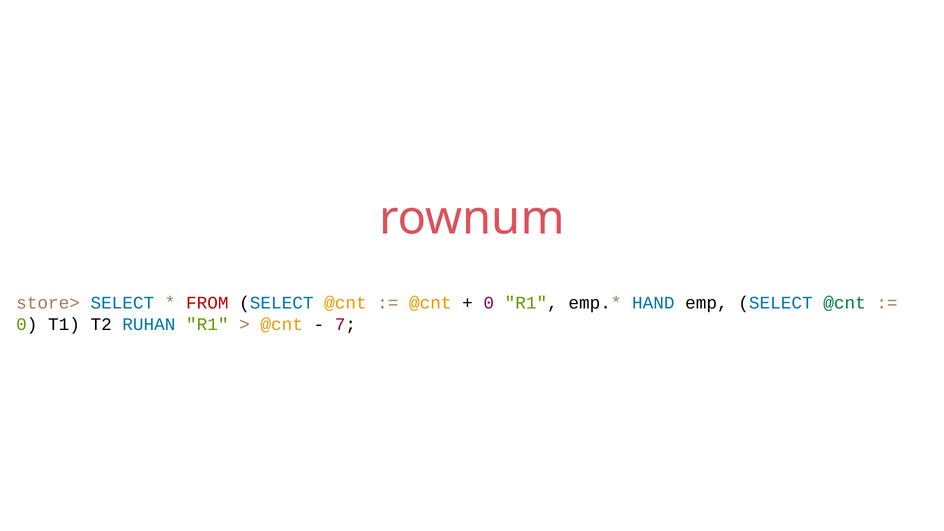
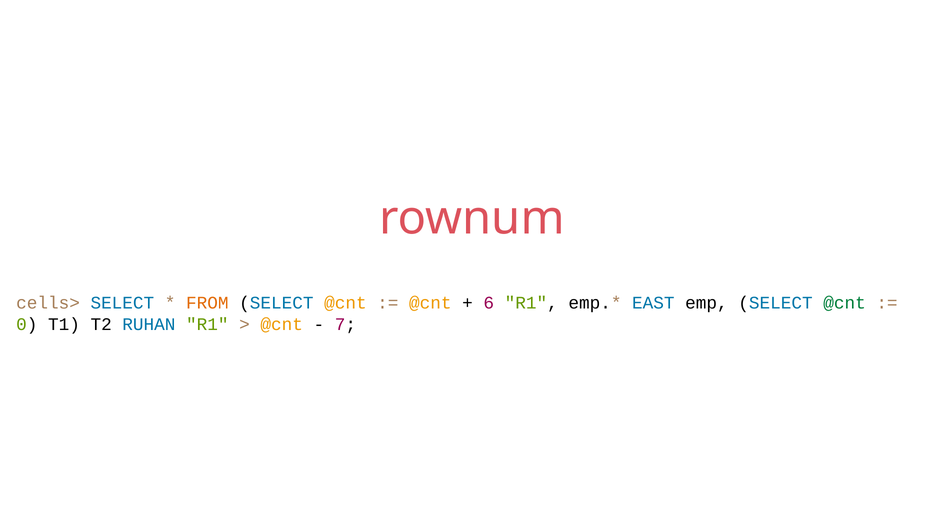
store>: store> -> cells> (48, 303)
FROM colour: red -> orange (207, 303)
0: 0 -> 6 (489, 303)
HAND: HAND -> EAST (653, 303)
